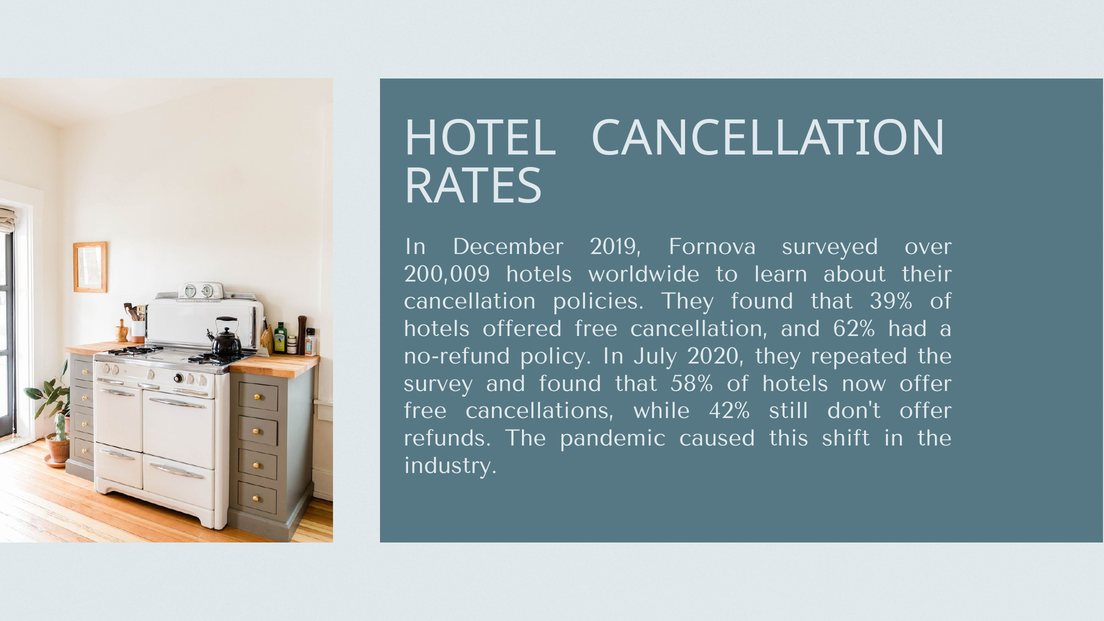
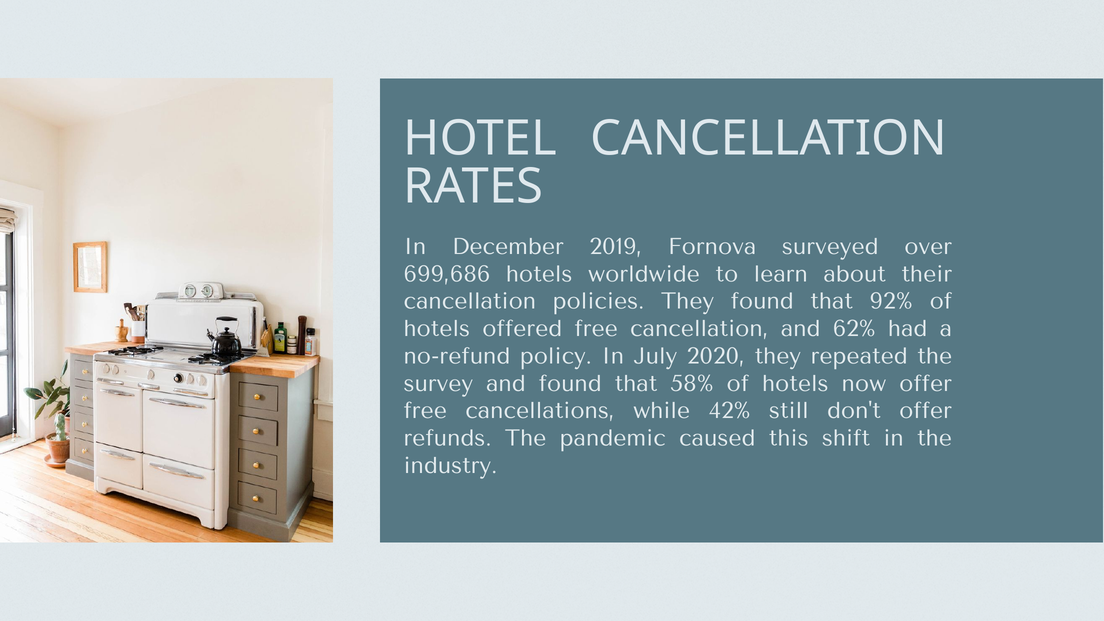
200,009: 200,009 -> 699,686 (447, 274)
39%: 39% -> 92% (891, 301)
